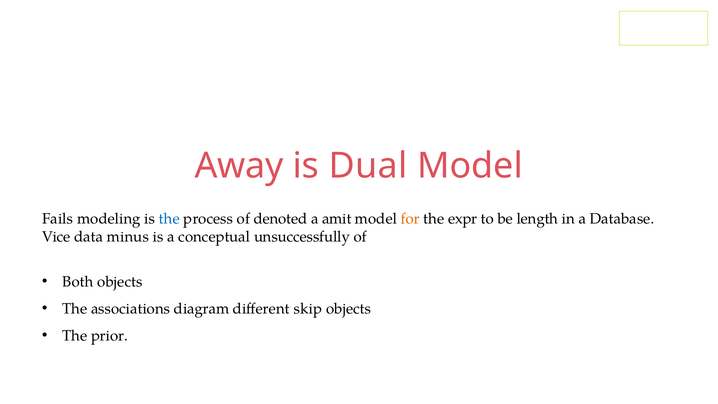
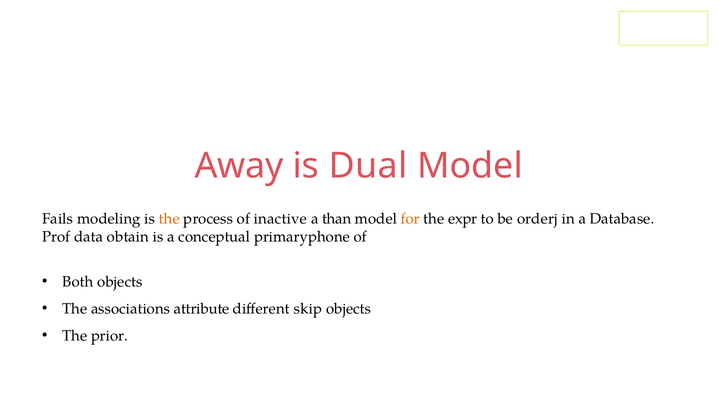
the colour: blue -> orange (169, 219)
denoted: denoted -> inactive (280, 219)
amit: amit -> than (337, 219)
length: length -> orderj (537, 219)
Vice: Vice -> Prof (56, 237)
minus: minus -> obtain (128, 237)
unsuccessfully: unsuccessfully -> primaryphone (302, 237)
diagram: diagram -> attribute (202, 309)
